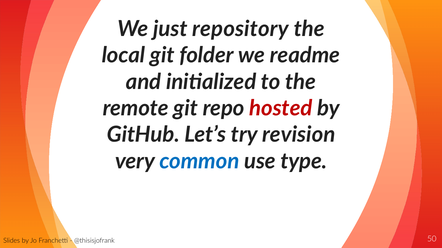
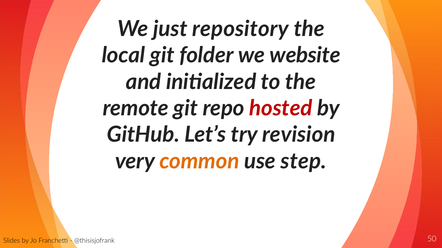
readme: readme -> website (305, 55)
common colour: blue -> orange (199, 162)
type: type -> step (304, 162)
